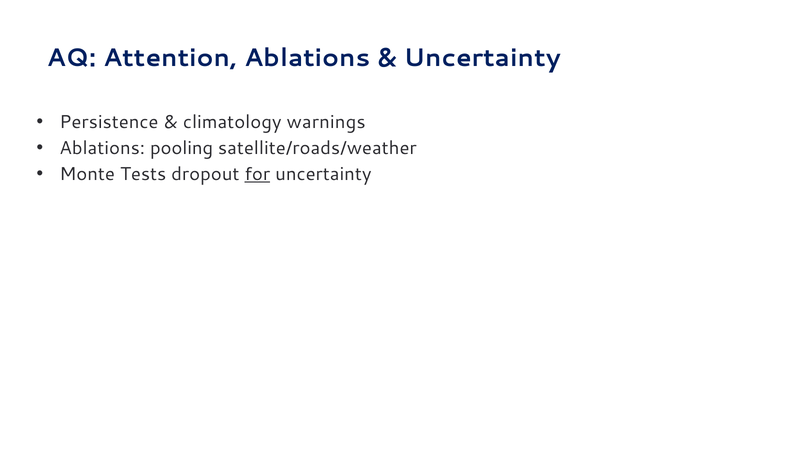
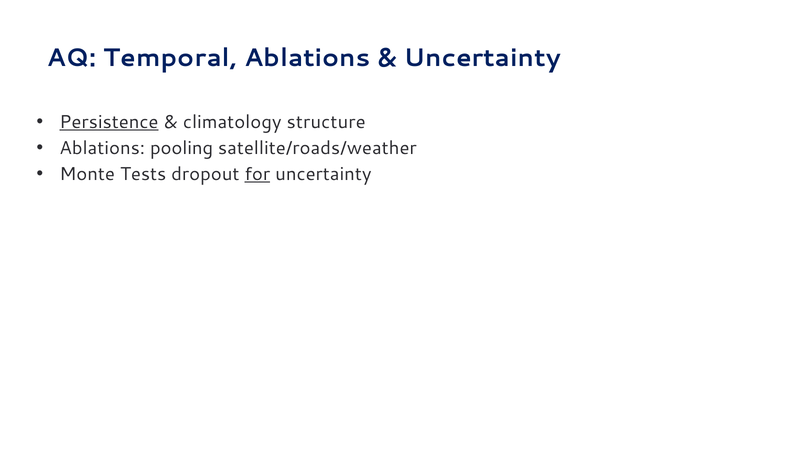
Attention: Attention -> Temporal (170, 58)
Persistence underline: none -> present (109, 122)
warnings: warnings -> structure (326, 122)
